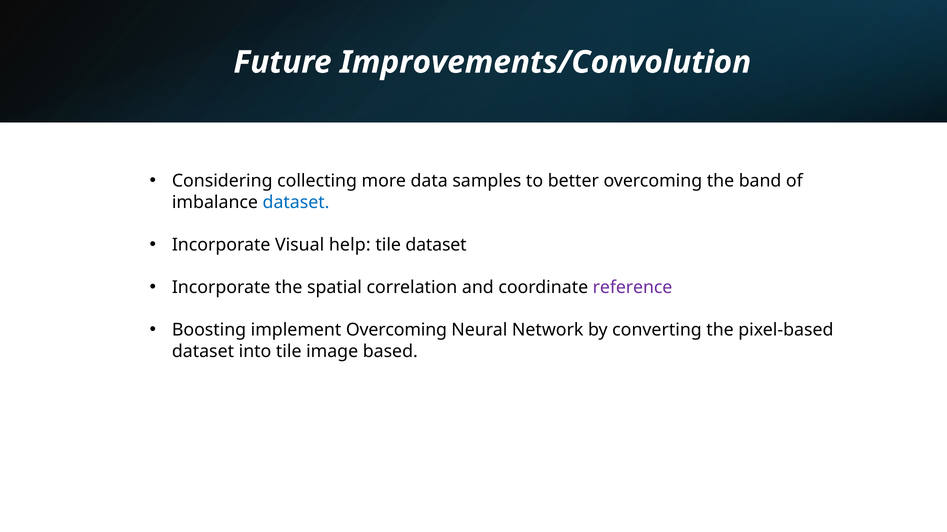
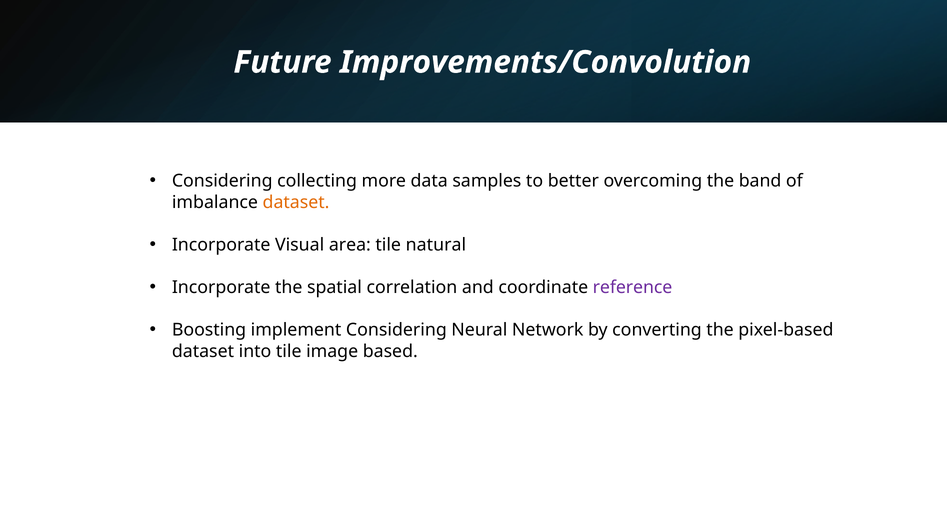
dataset colour: blue -> orange (296, 203)
help: help -> area (350, 245)
tile dataset: dataset -> natural (436, 245)
implement Overcoming: Overcoming -> Considering (396, 330)
